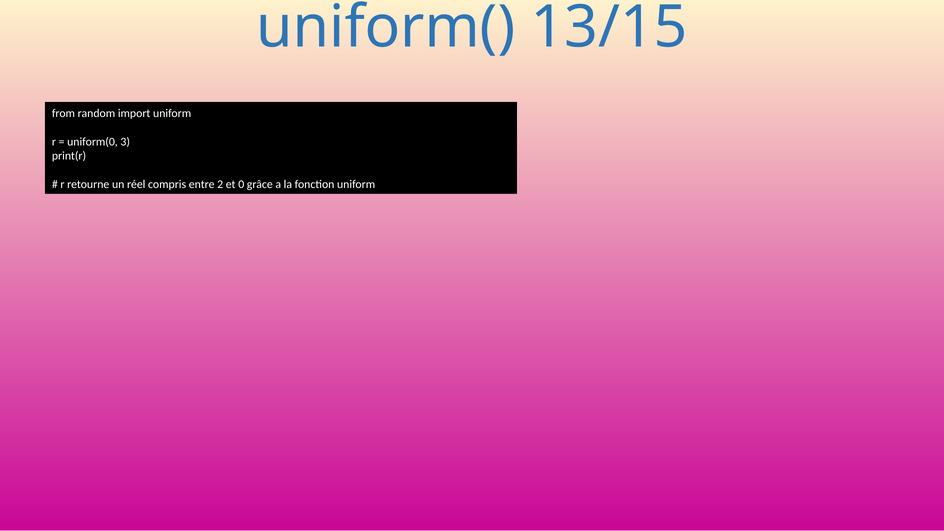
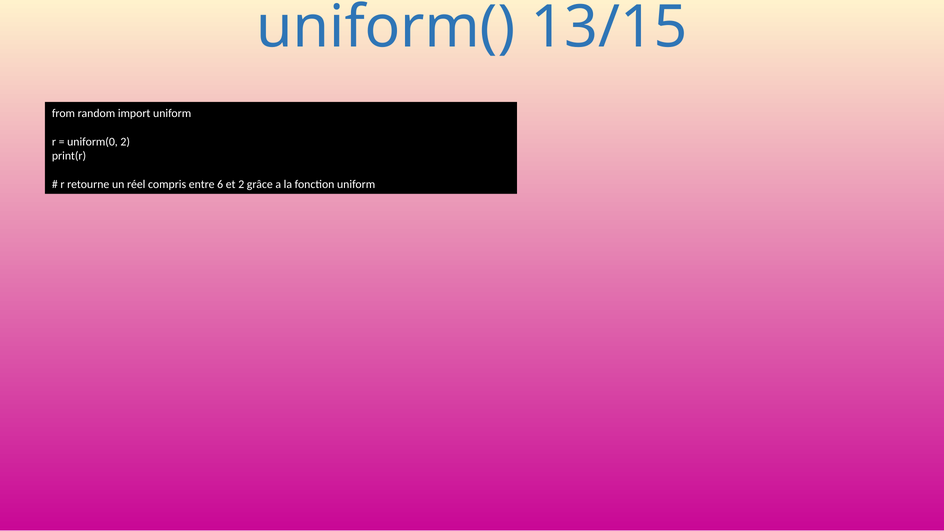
uniform(0 3: 3 -> 2 (125, 142)
2: 2 -> 6 (220, 184)
et 0: 0 -> 2 (241, 184)
